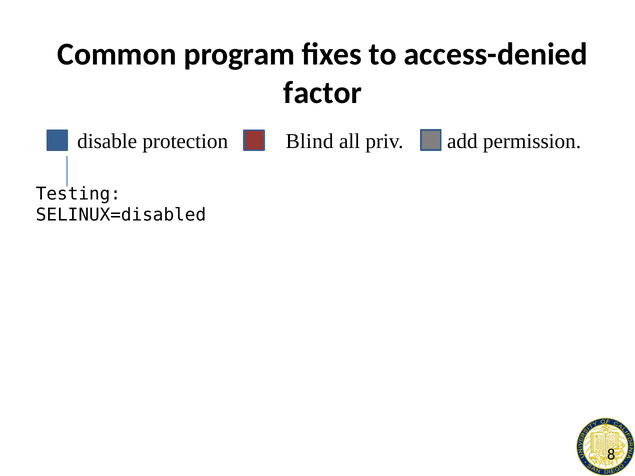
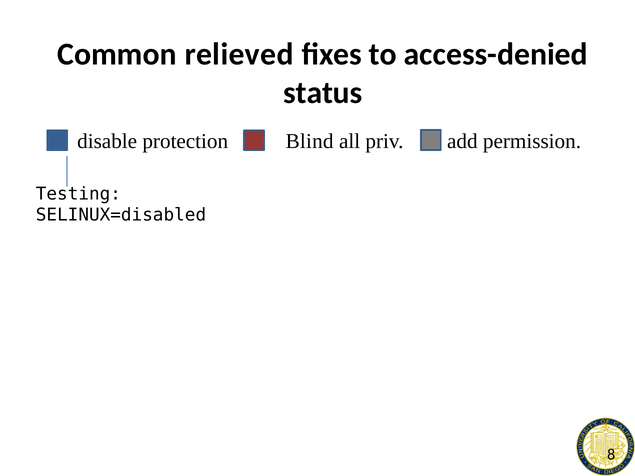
program: program -> relieved (239, 55)
factor: factor -> status (323, 93)
